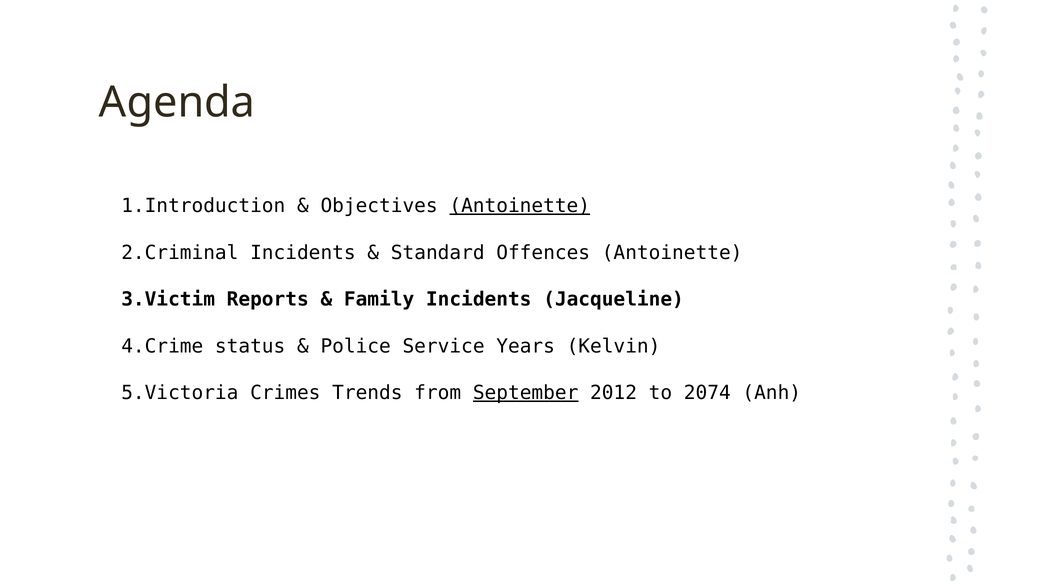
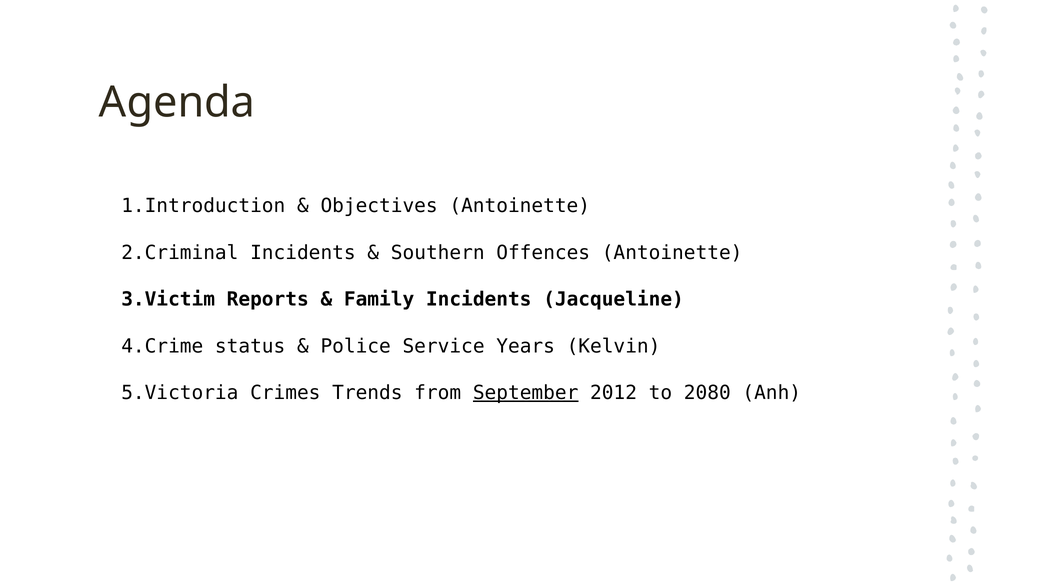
Antoinette underline: present -> none (520, 206)
Standard: Standard -> Southern (438, 253)
2074: 2074 -> 2080 (707, 393)
